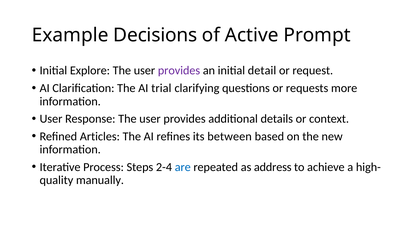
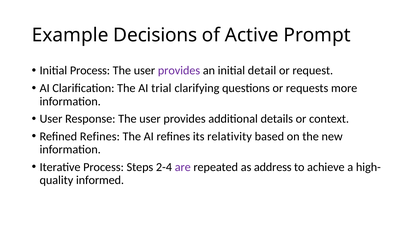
Initial Explore: Explore -> Process (90, 71)
Refined Articles: Articles -> Refines (100, 136)
between: between -> relativity (230, 136)
are colour: blue -> purple (183, 167)
manually: manually -> informed (100, 180)
